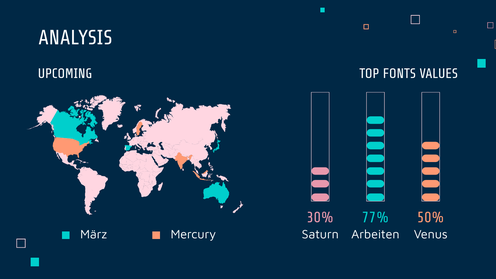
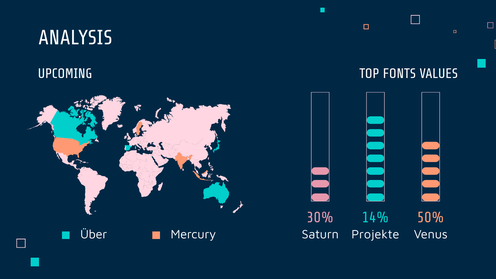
77%: 77% -> 14% (375, 217)
März: März -> Über (94, 234)
Arbeiten: Arbeiten -> Projekte (375, 234)
